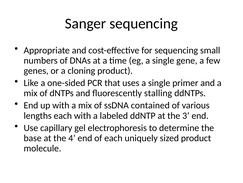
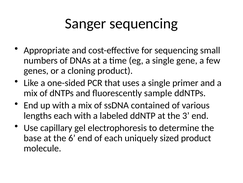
stalling: stalling -> sample (158, 93)
4: 4 -> 6 (72, 138)
